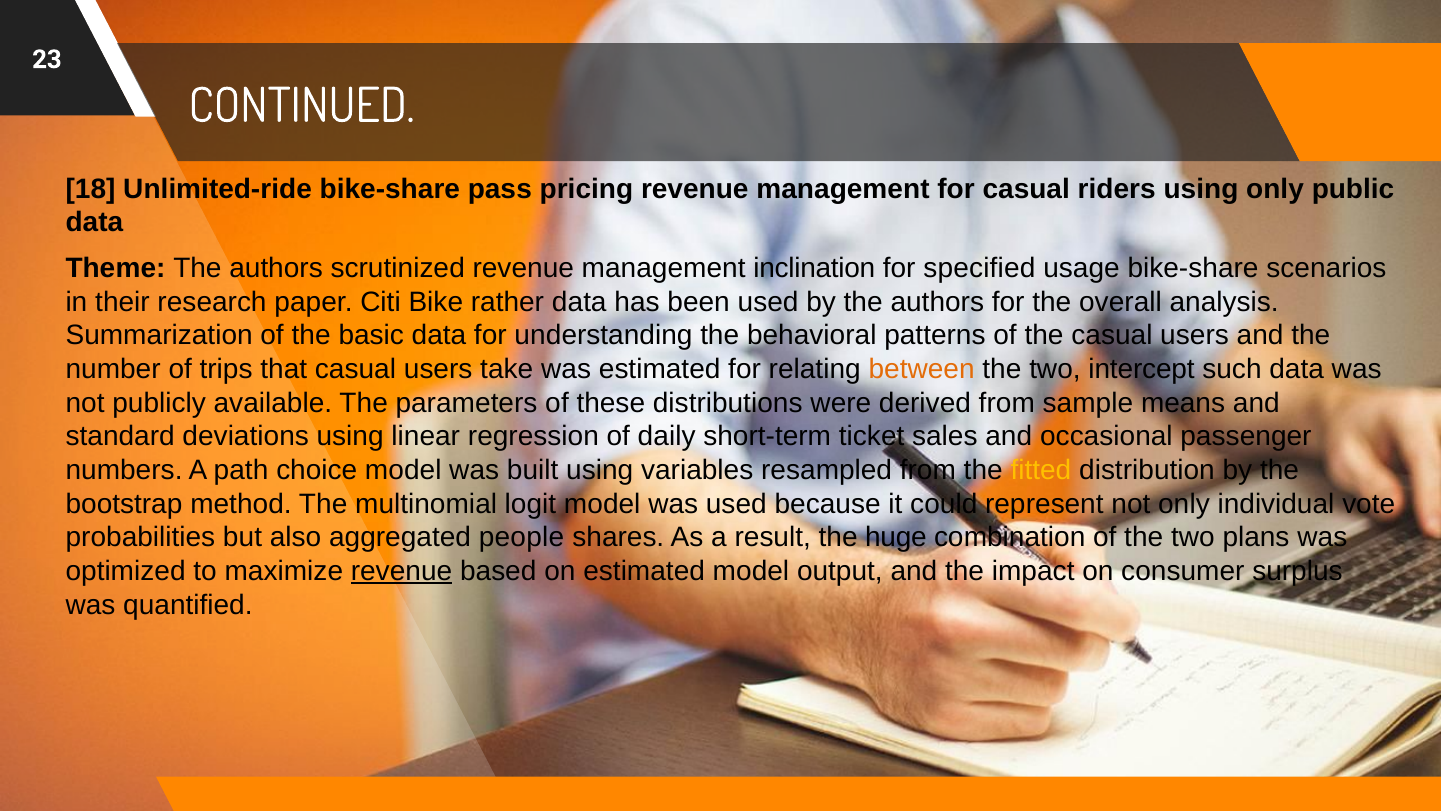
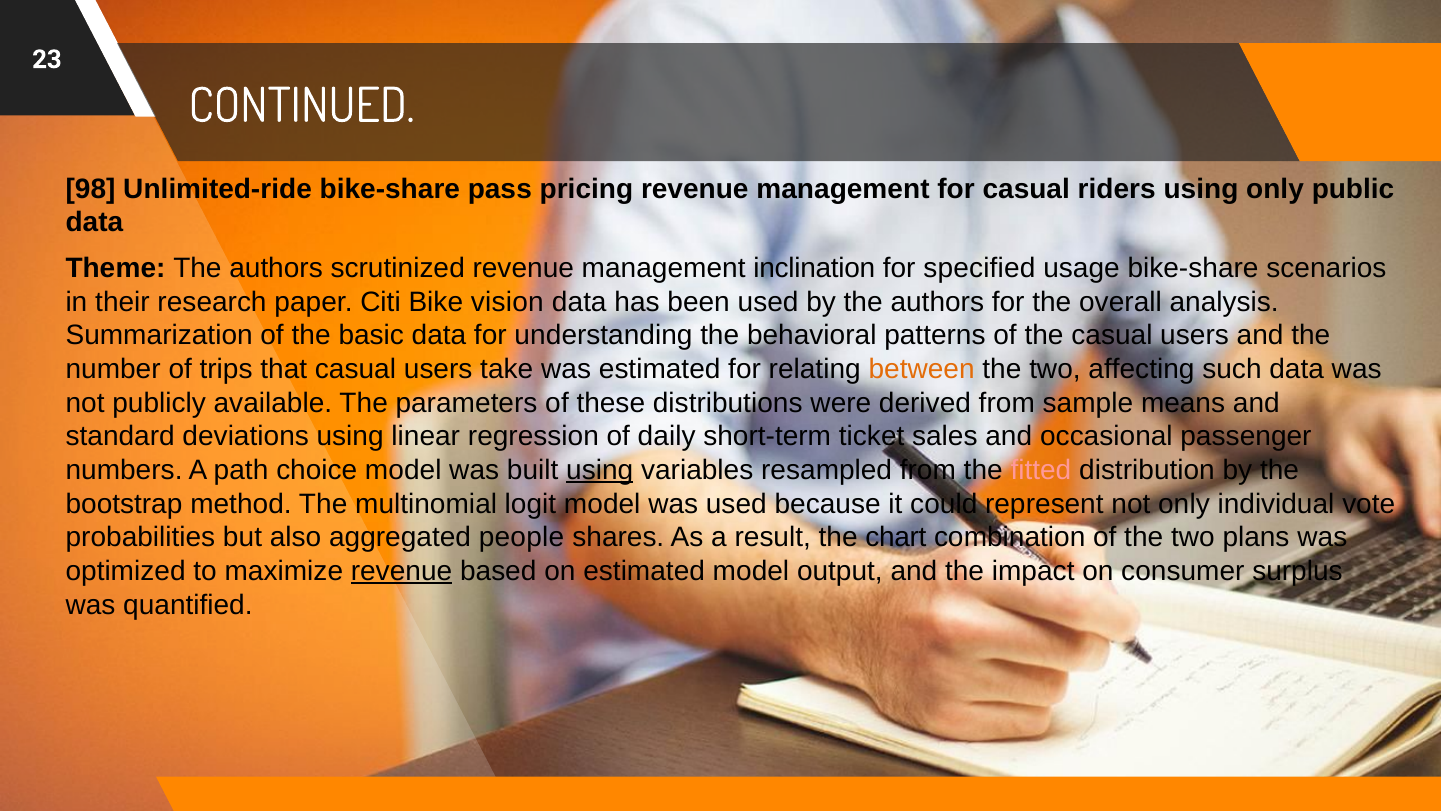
18: 18 -> 98 (91, 189)
rather: rather -> vision (507, 302)
intercept: intercept -> affecting (1141, 369)
using underline: none -> present (600, 470)
fitted colour: yellow -> pink (1041, 470)
huge: huge -> chart (896, 537)
